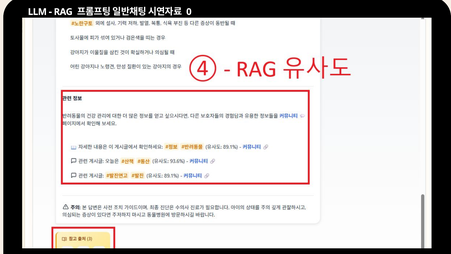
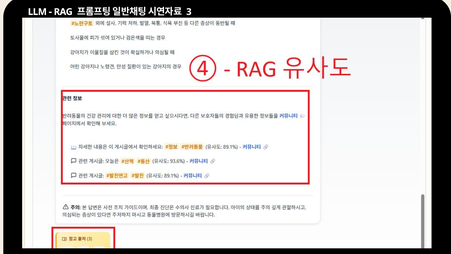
0: 0 -> 3 (189, 12)
